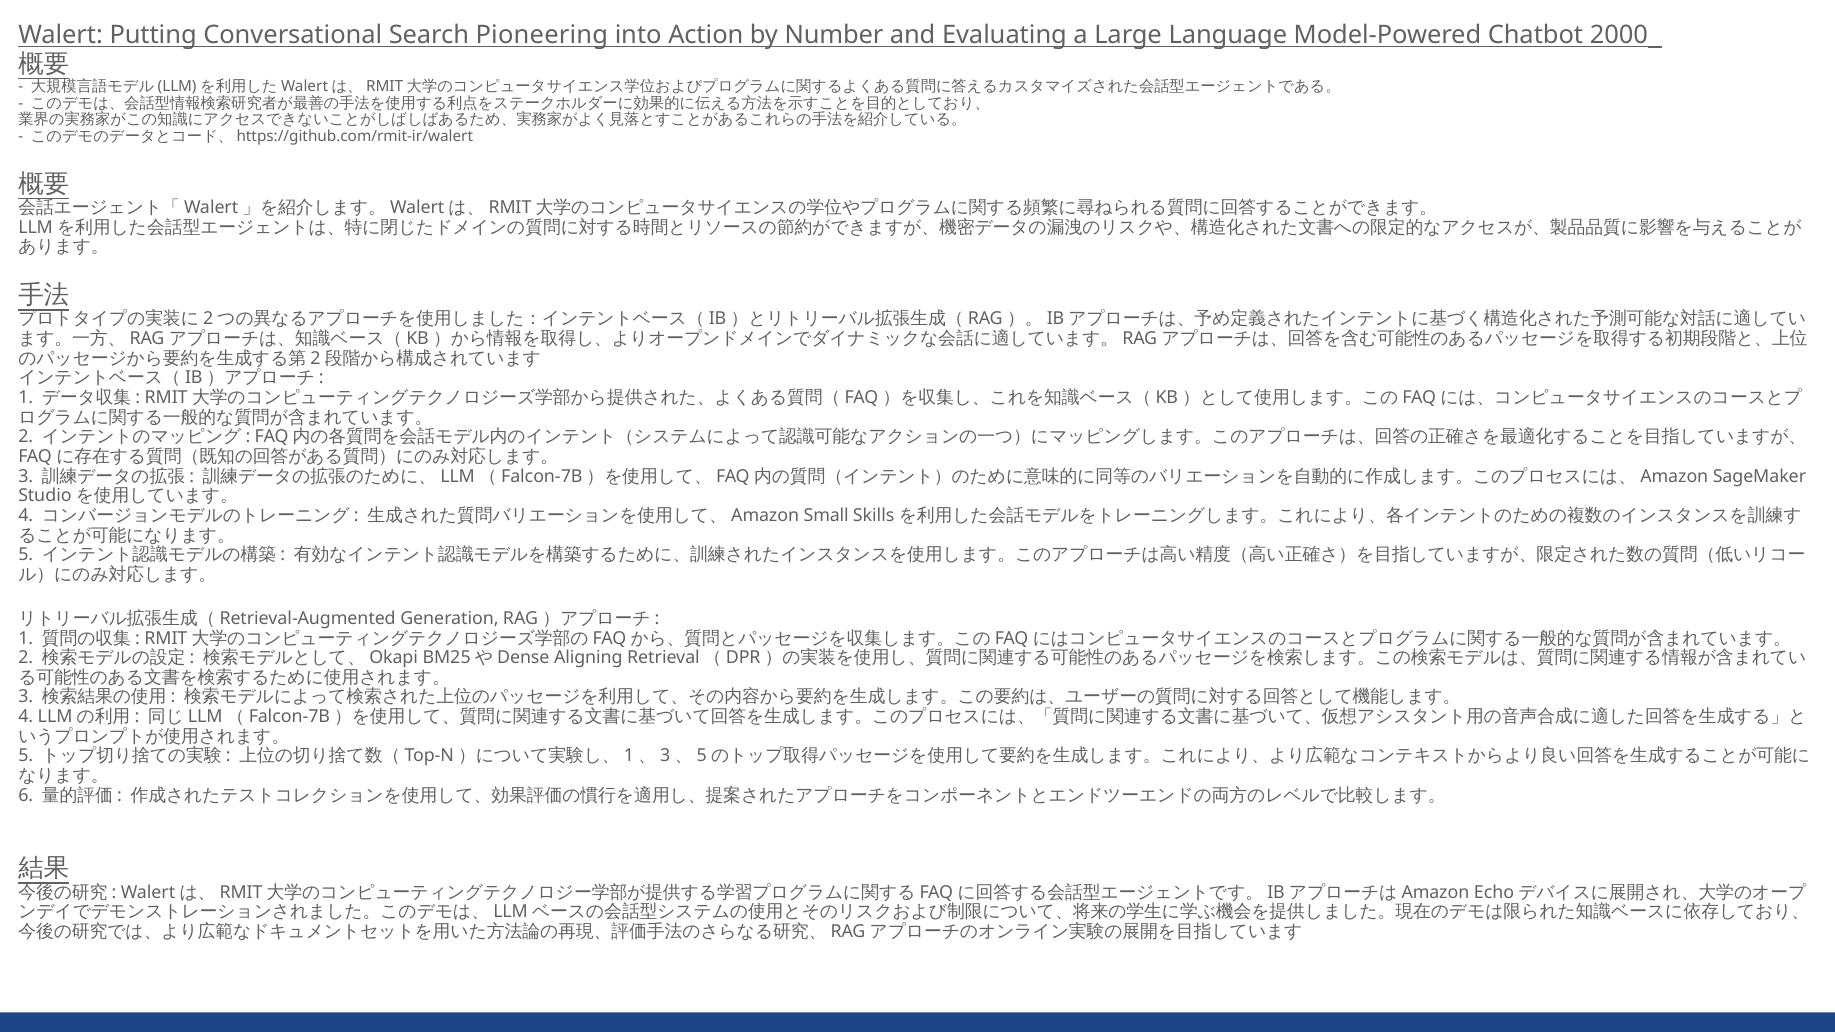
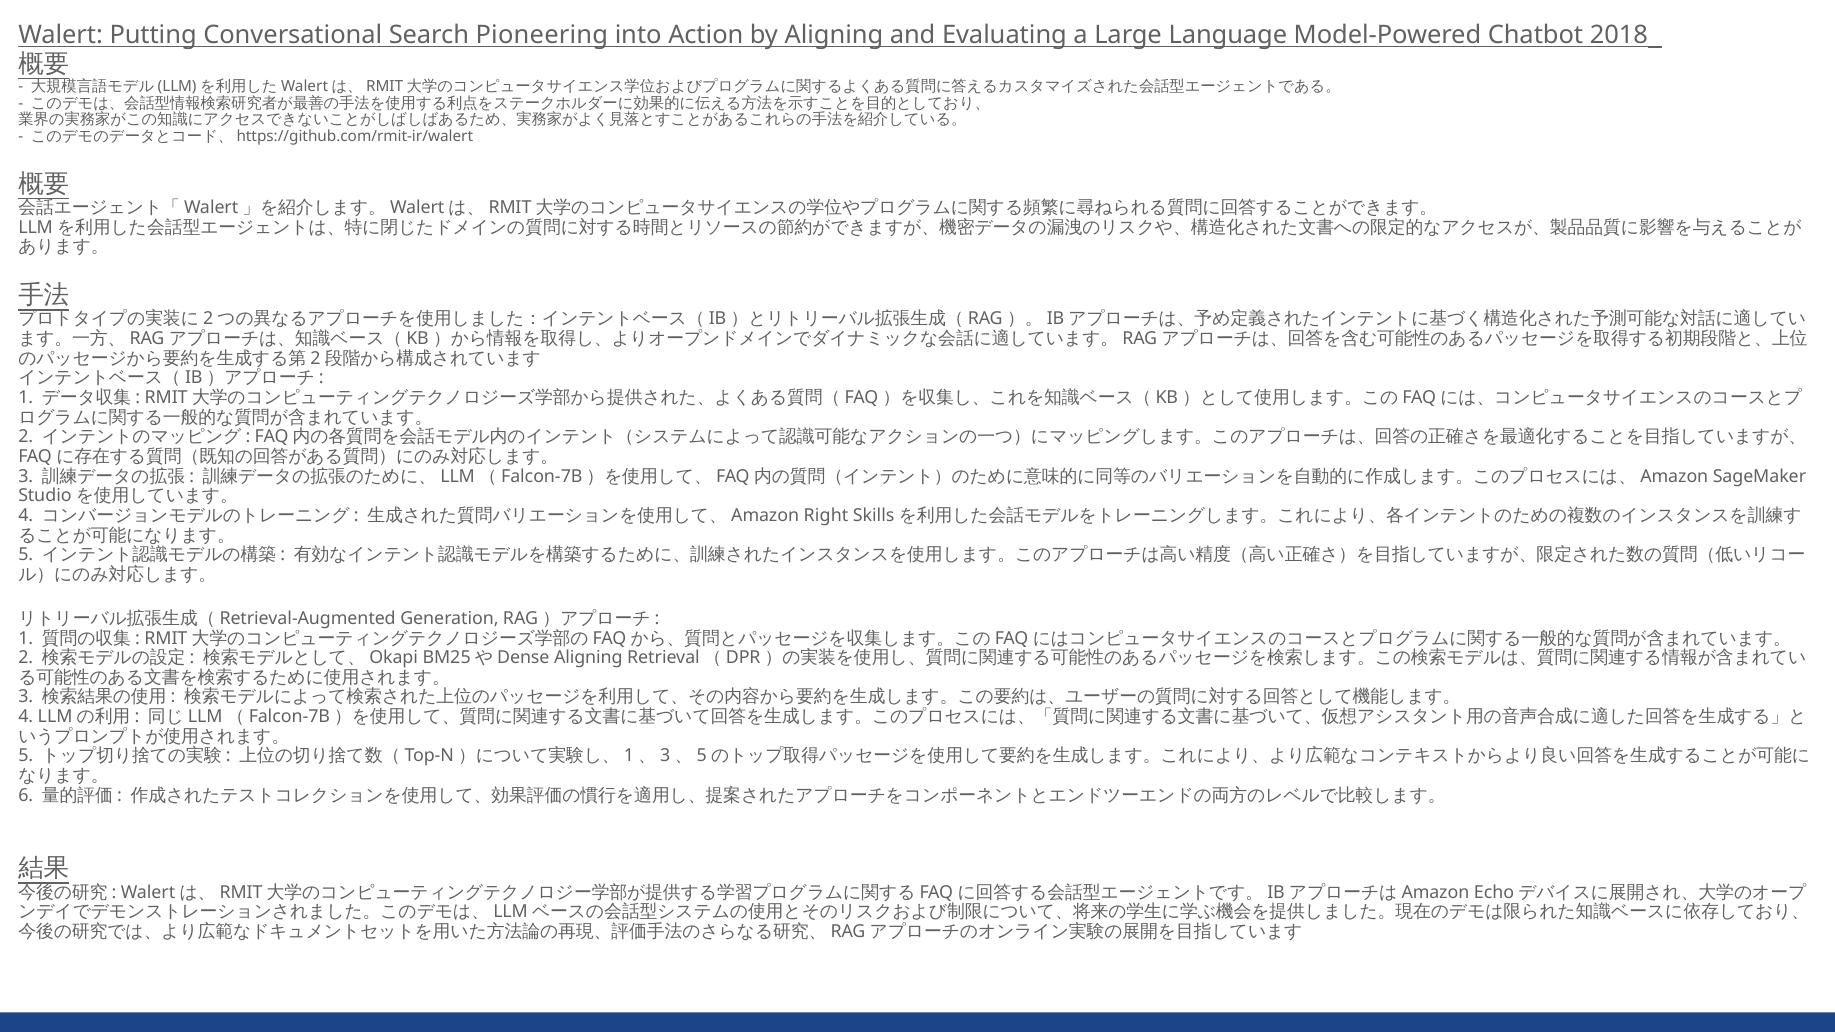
by Number: Number -> Aligning (834, 35)
2000: 2000 -> 2018 (1619, 35)
Small: Small -> Right (826, 516)
